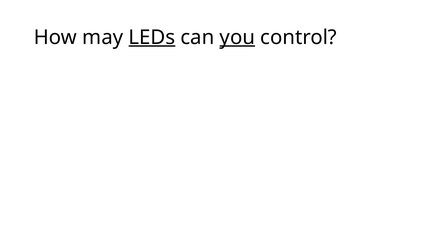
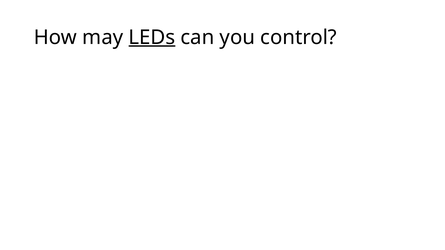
you underline: present -> none (237, 37)
